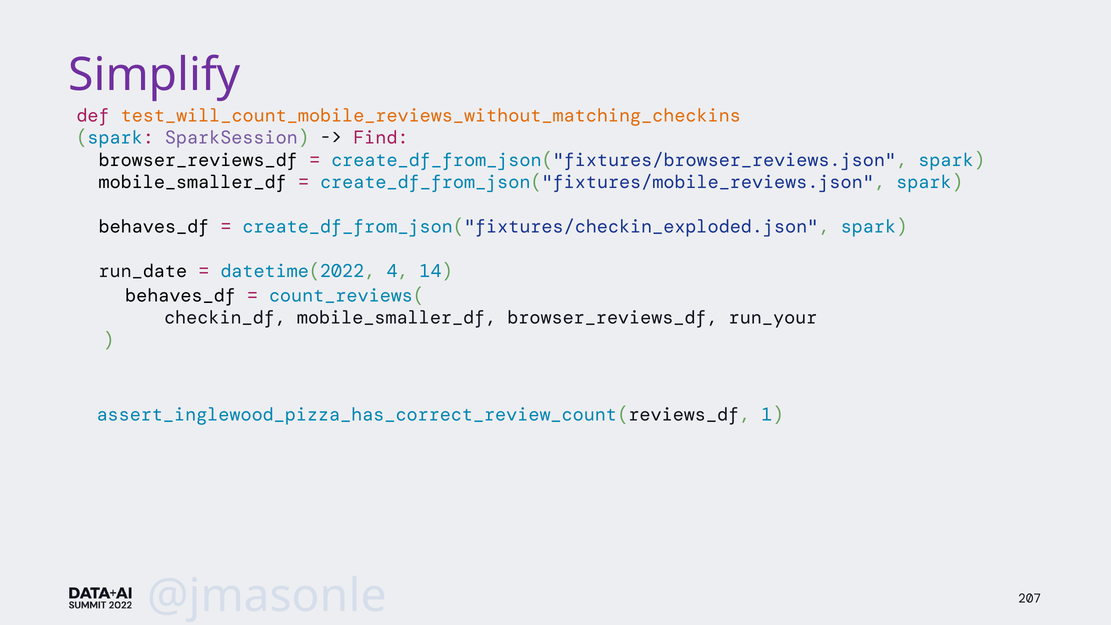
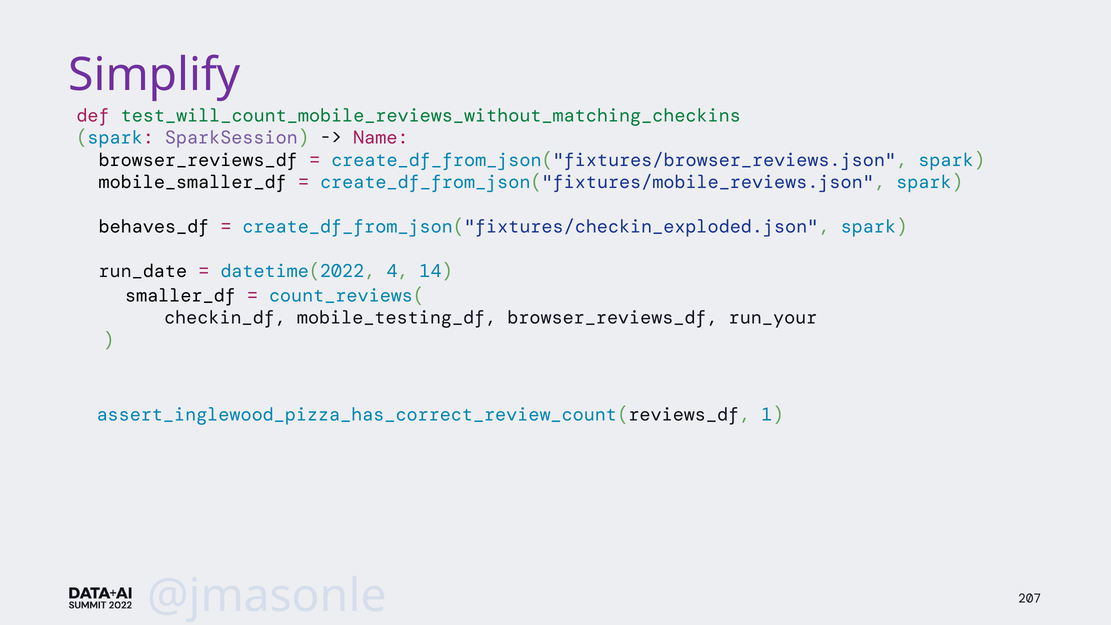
test_will_count_mobile_reviews_without_matching_checkins colour: orange -> green (431, 116)
Find: Find -> Name (381, 138)
behaves_df: behaves_df -> smaller_df (181, 296)
checkin_df mobile_smaller_df: mobile_smaller_df -> mobile_testing_df (397, 318)
